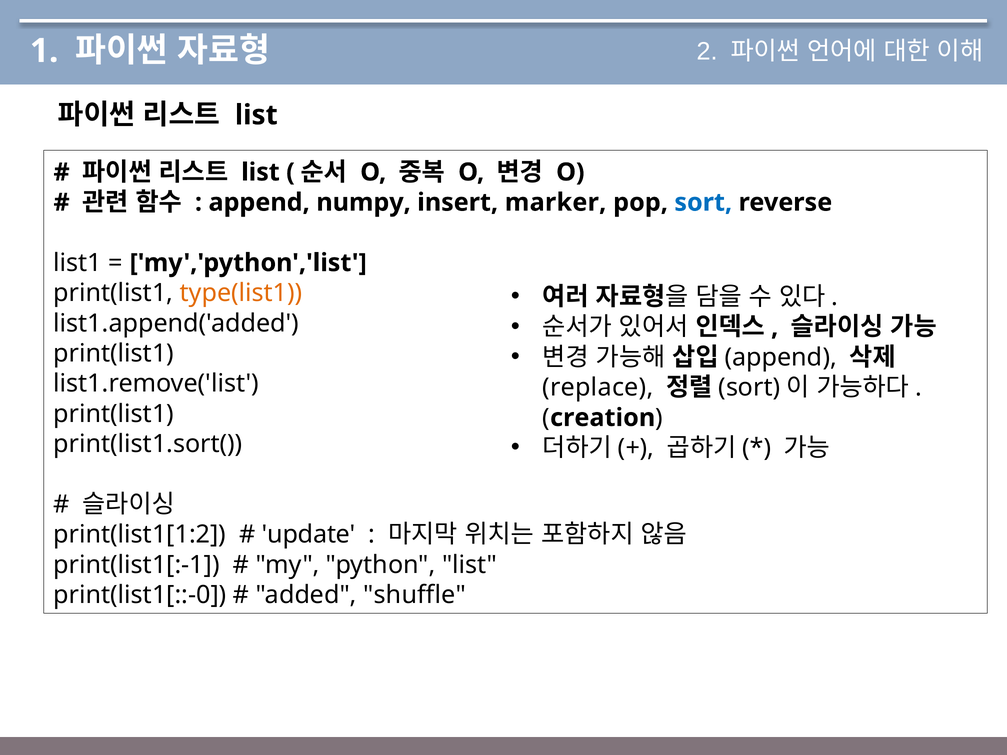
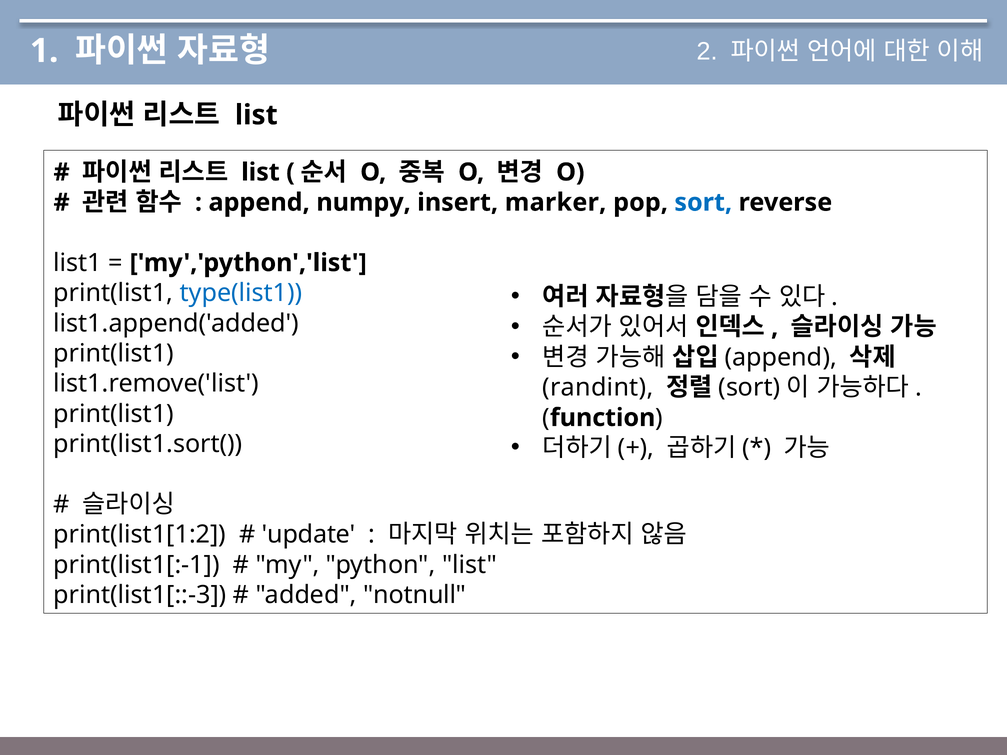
type(list1 colour: orange -> blue (241, 293)
replace: replace -> randint (598, 388)
creation: creation -> function (603, 418)
print(list1[::-0: print(list1[::-0 -> print(list1[::-3 (140, 595)
shuffle: shuffle -> notnull (415, 595)
